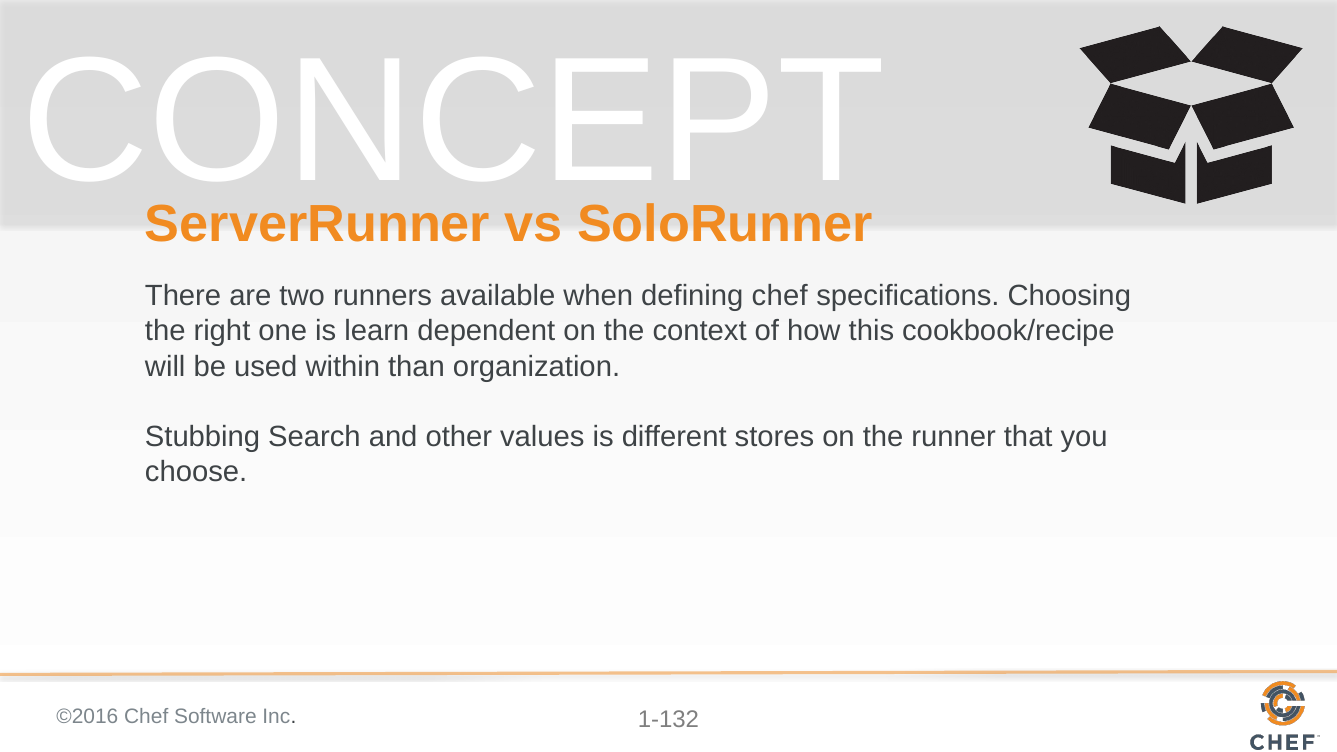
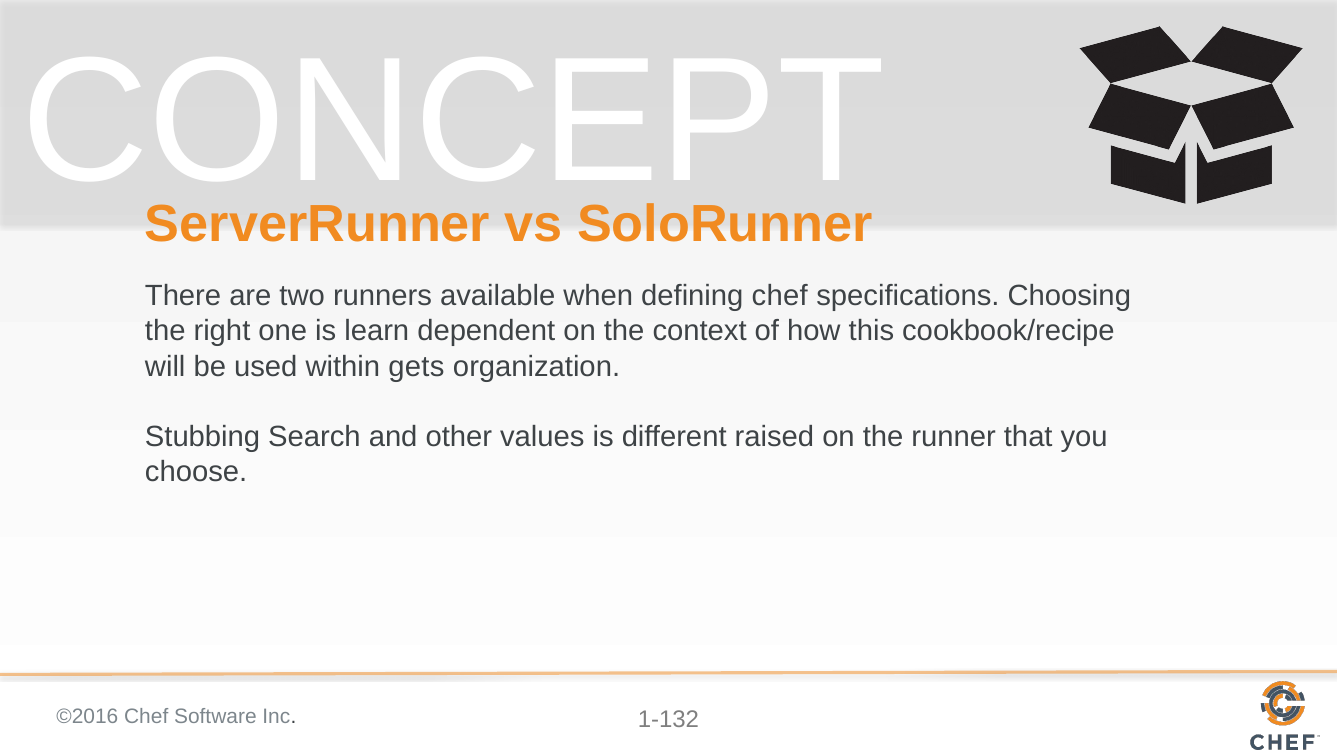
than: than -> gets (416, 366)
stores: stores -> raised (774, 437)
